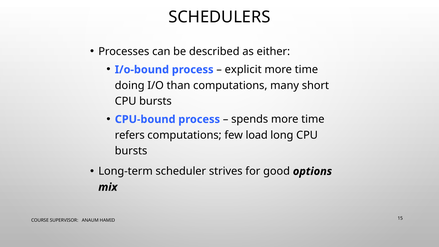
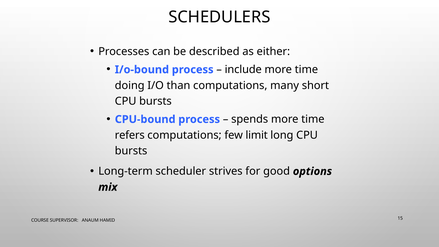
explicit: explicit -> include (243, 70)
load: load -> limit (257, 135)
